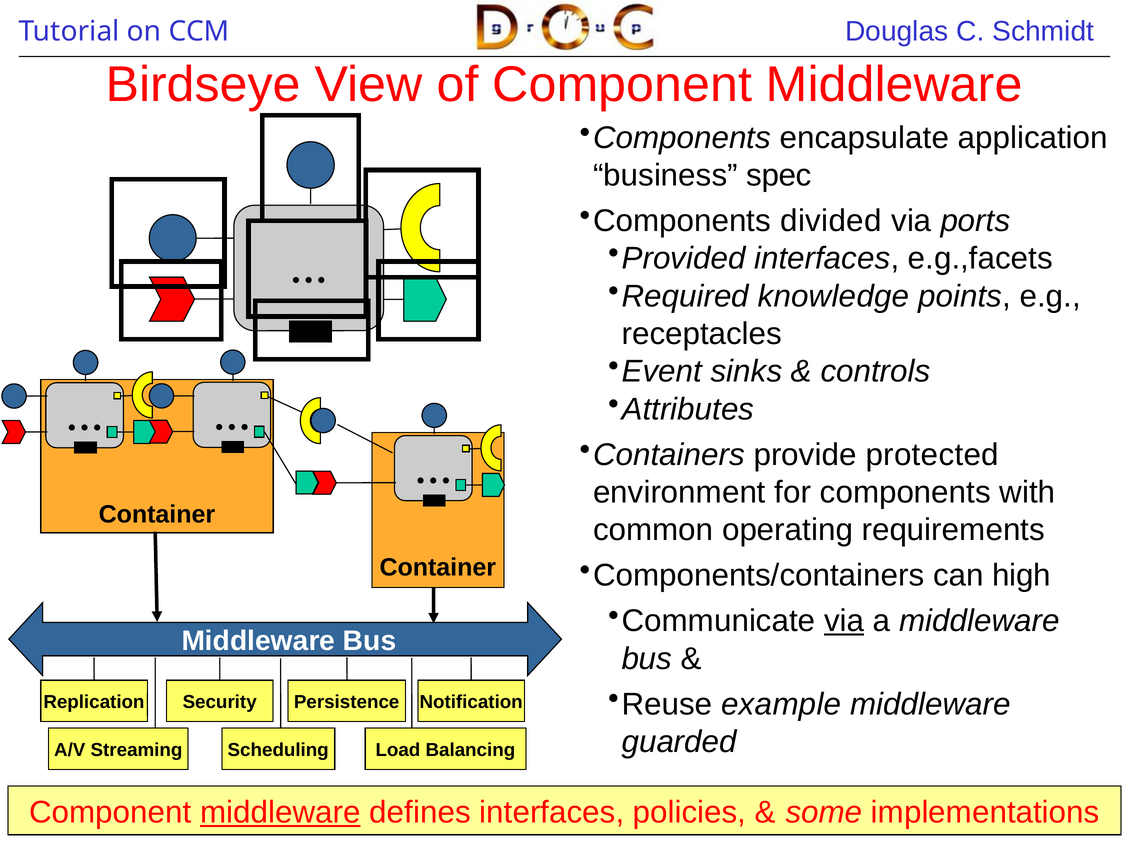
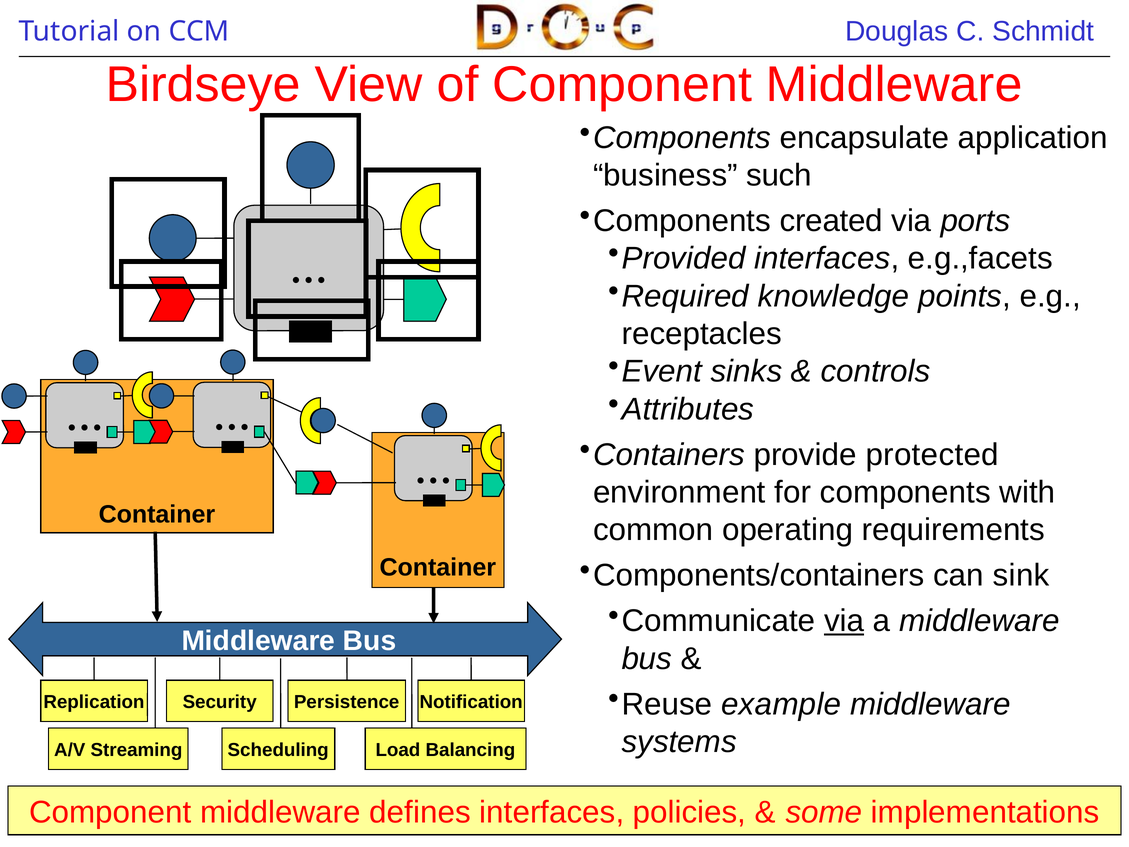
spec: spec -> such (779, 175)
divided: divided -> created (831, 221)
high: high -> sink (1021, 575)
guarded: guarded -> systems (679, 742)
middleware underline: present -> none (280, 812)
